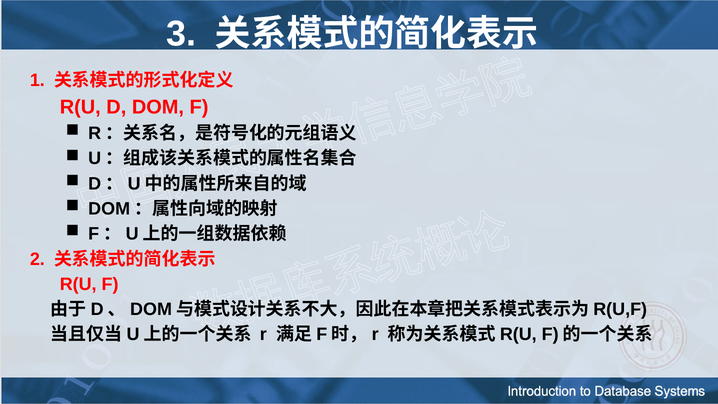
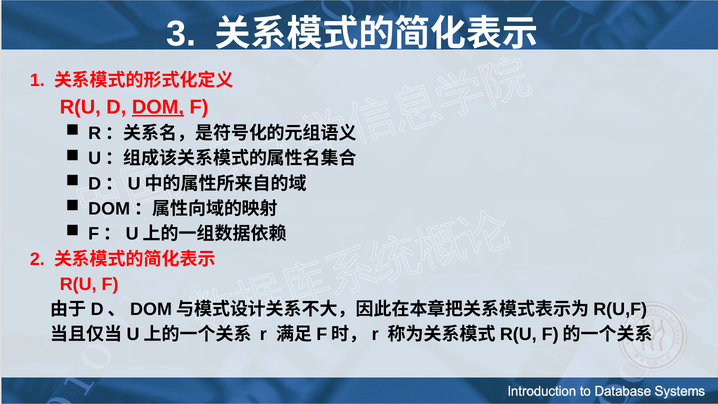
DOM underline: none -> present (158, 107)
